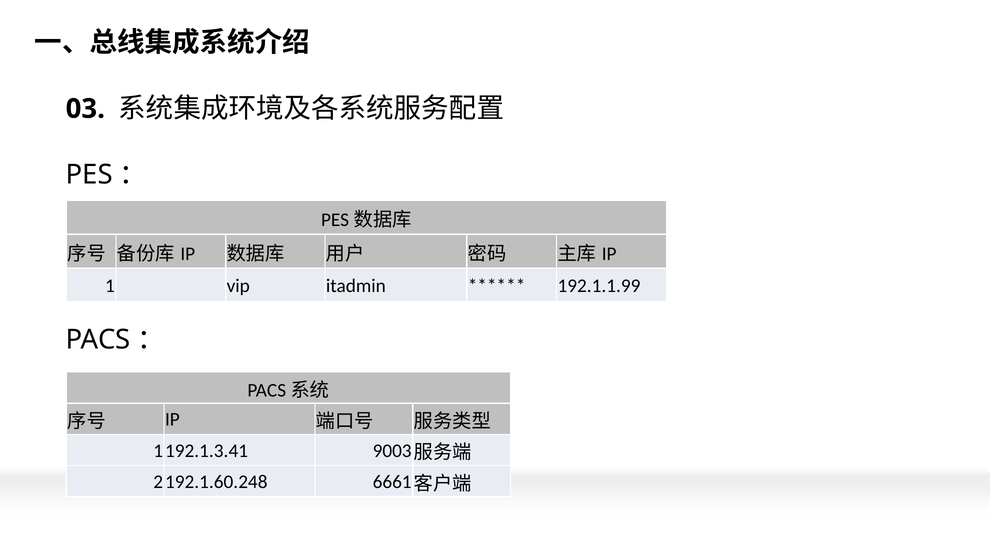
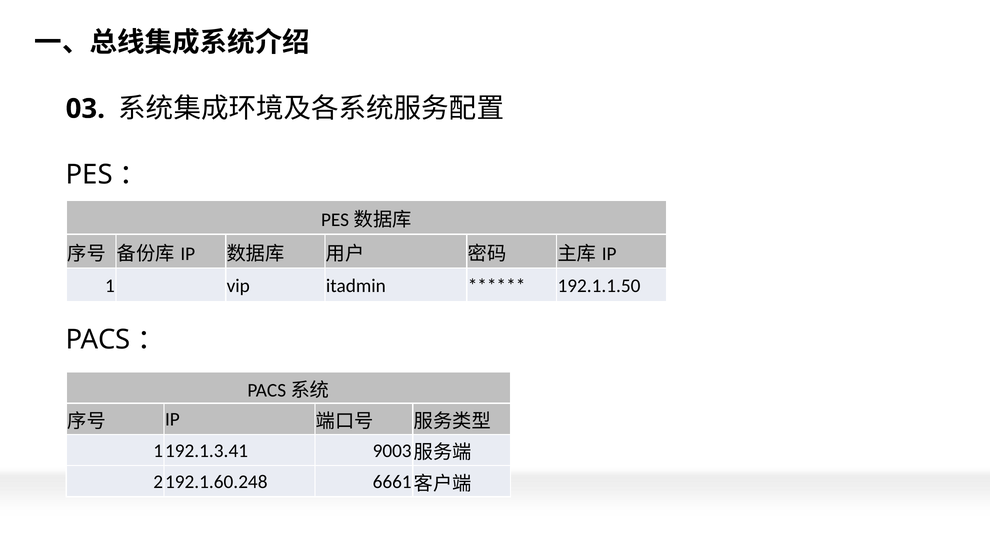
192.1.1.99: 192.1.1.99 -> 192.1.1.50 (599, 286)
